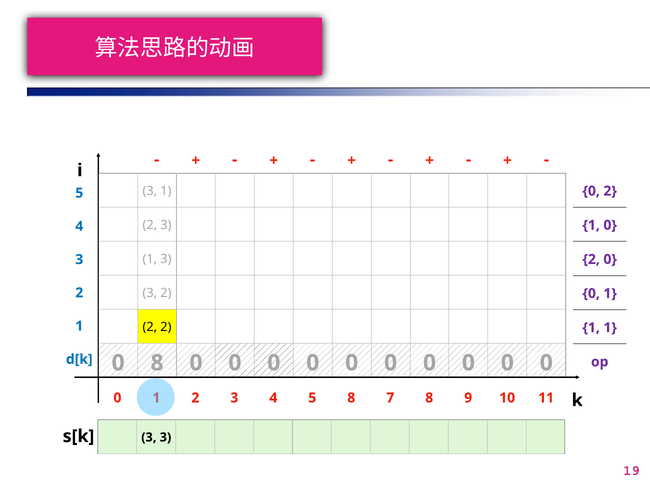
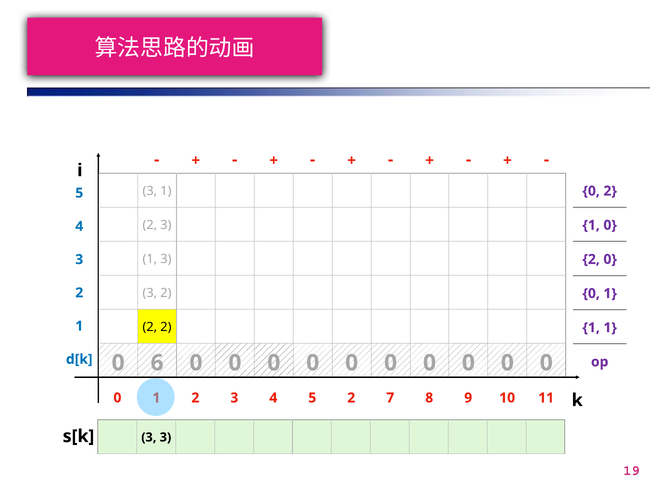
0 8: 8 -> 6 (157, 363)
5 8: 8 -> 2 (351, 398)
